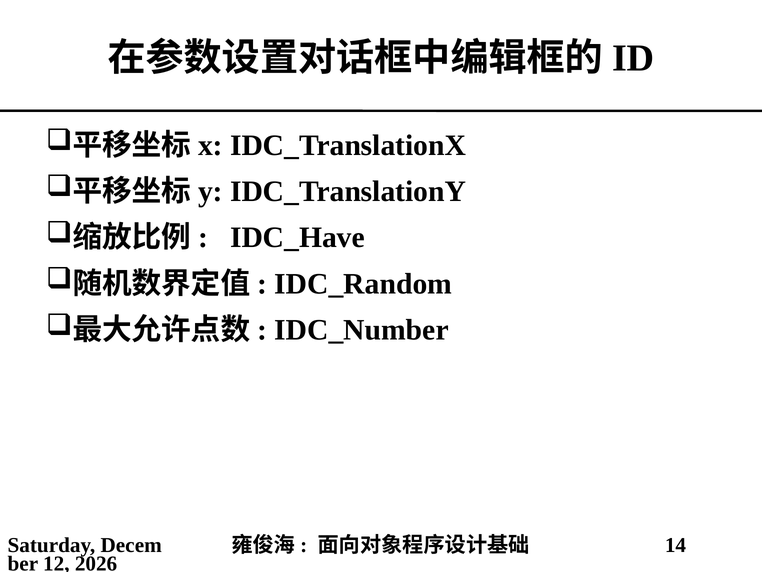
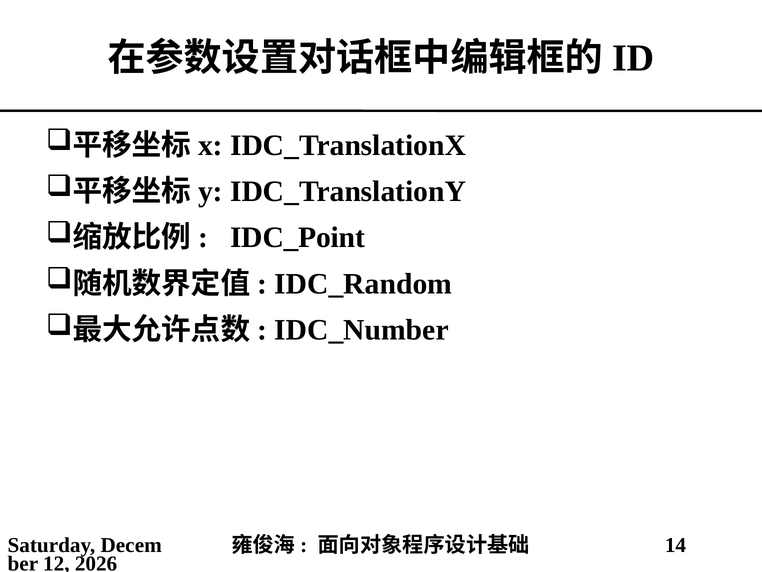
IDC_Have: IDC_Have -> IDC_Point (298, 237)
